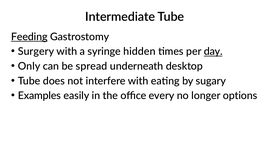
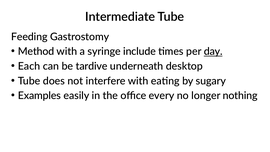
Feeding underline: present -> none (29, 37)
Surgery: Surgery -> Method (36, 51)
hidden: hidden -> include (140, 51)
Only: Only -> Each (29, 66)
spread: spread -> tardive (92, 66)
options: options -> nothing (240, 96)
